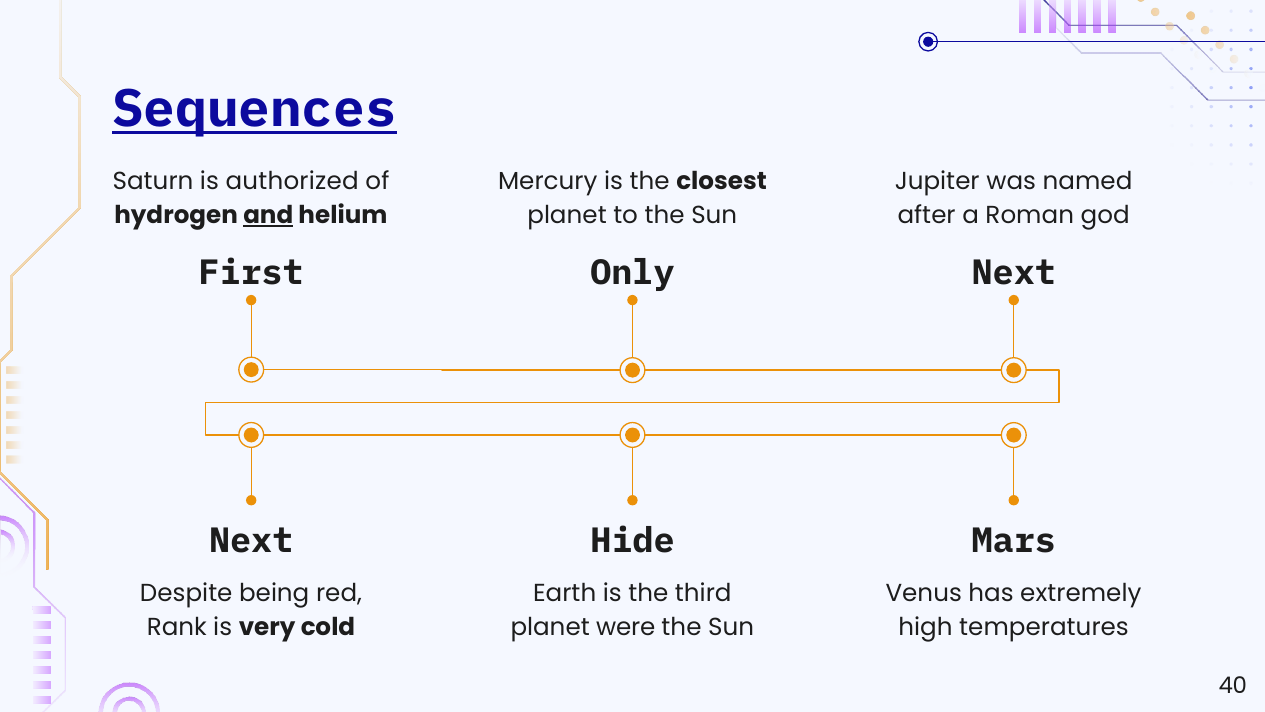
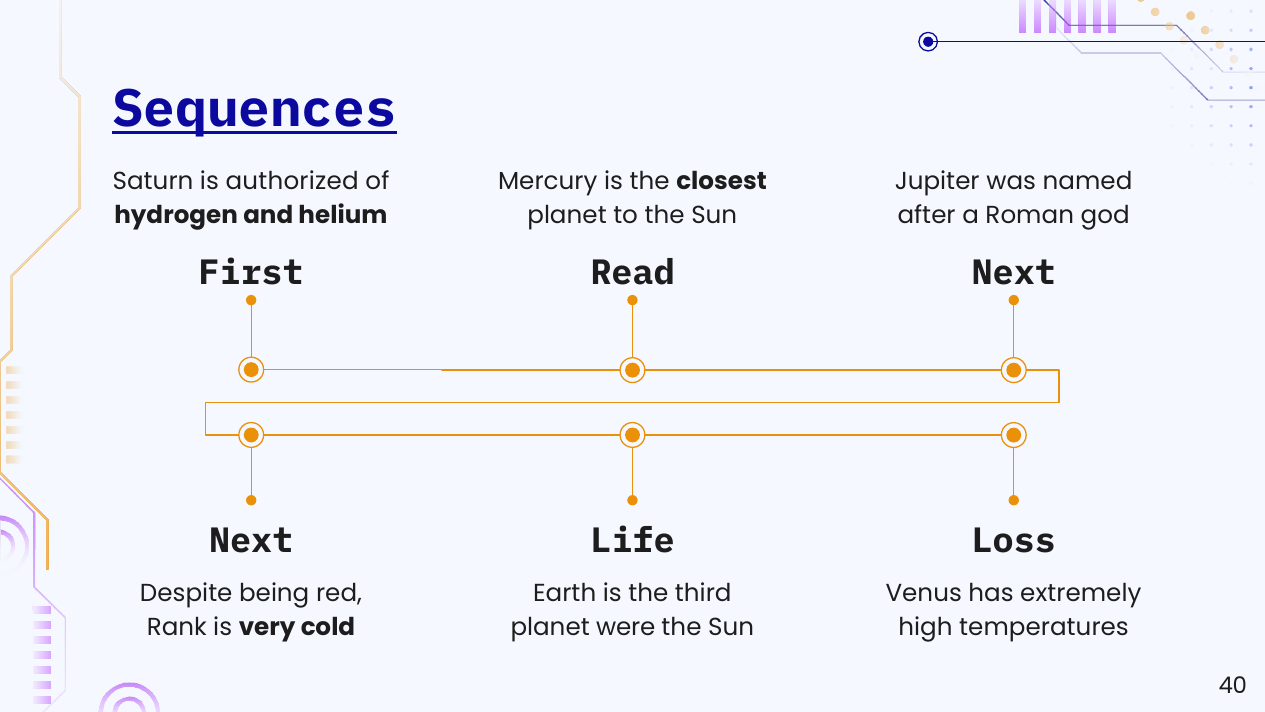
and underline: present -> none (268, 215)
Only: Only -> Read (632, 273)
Hide: Hide -> Life (632, 540)
Mars: Mars -> Loss (1014, 540)
